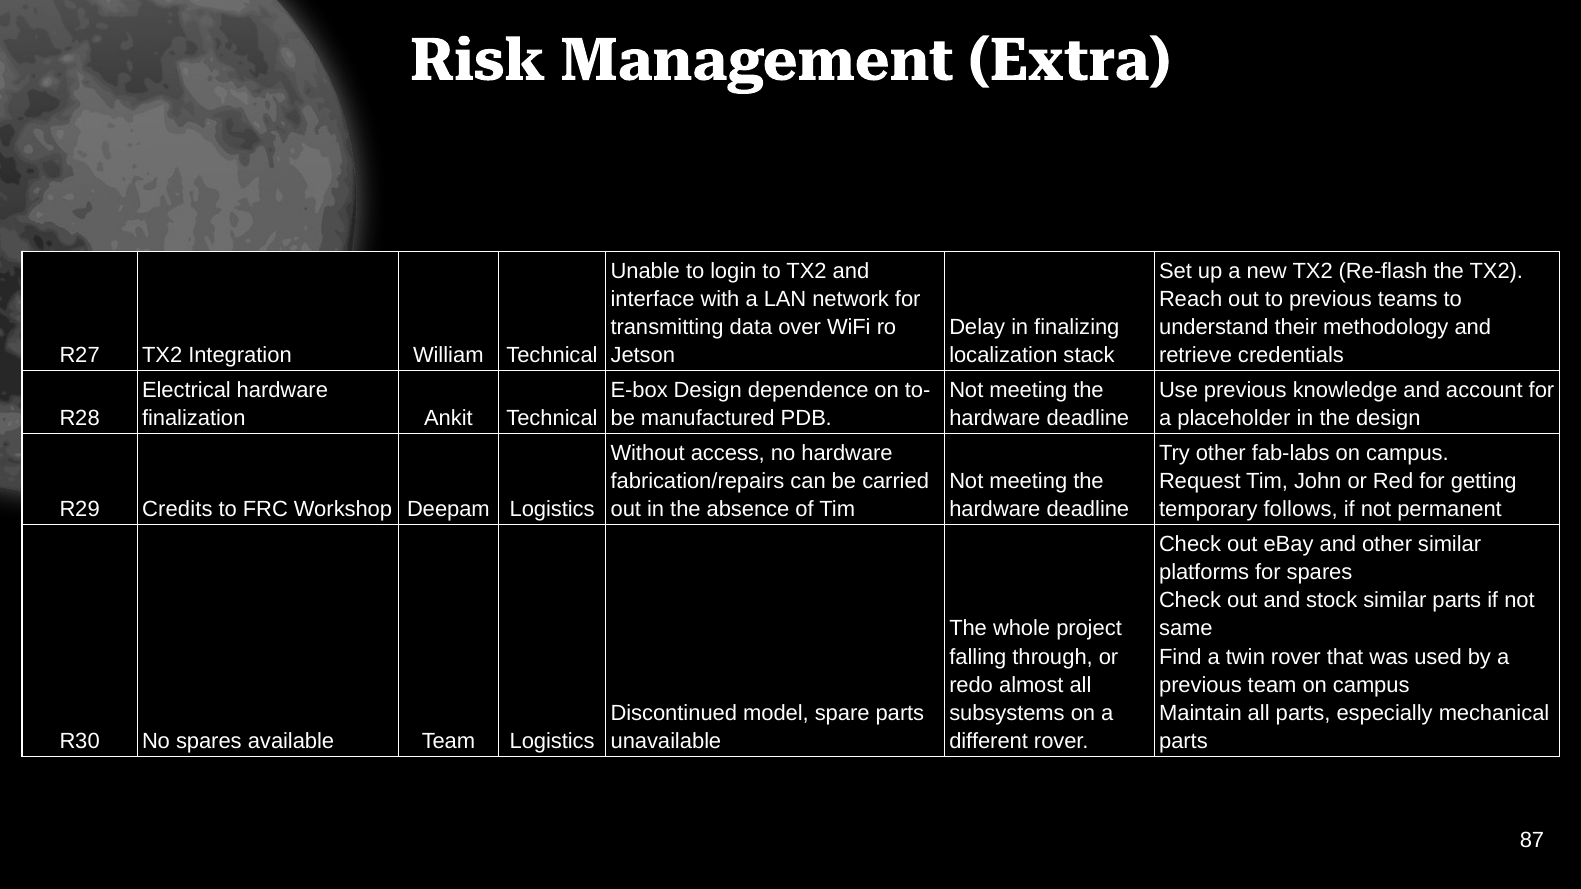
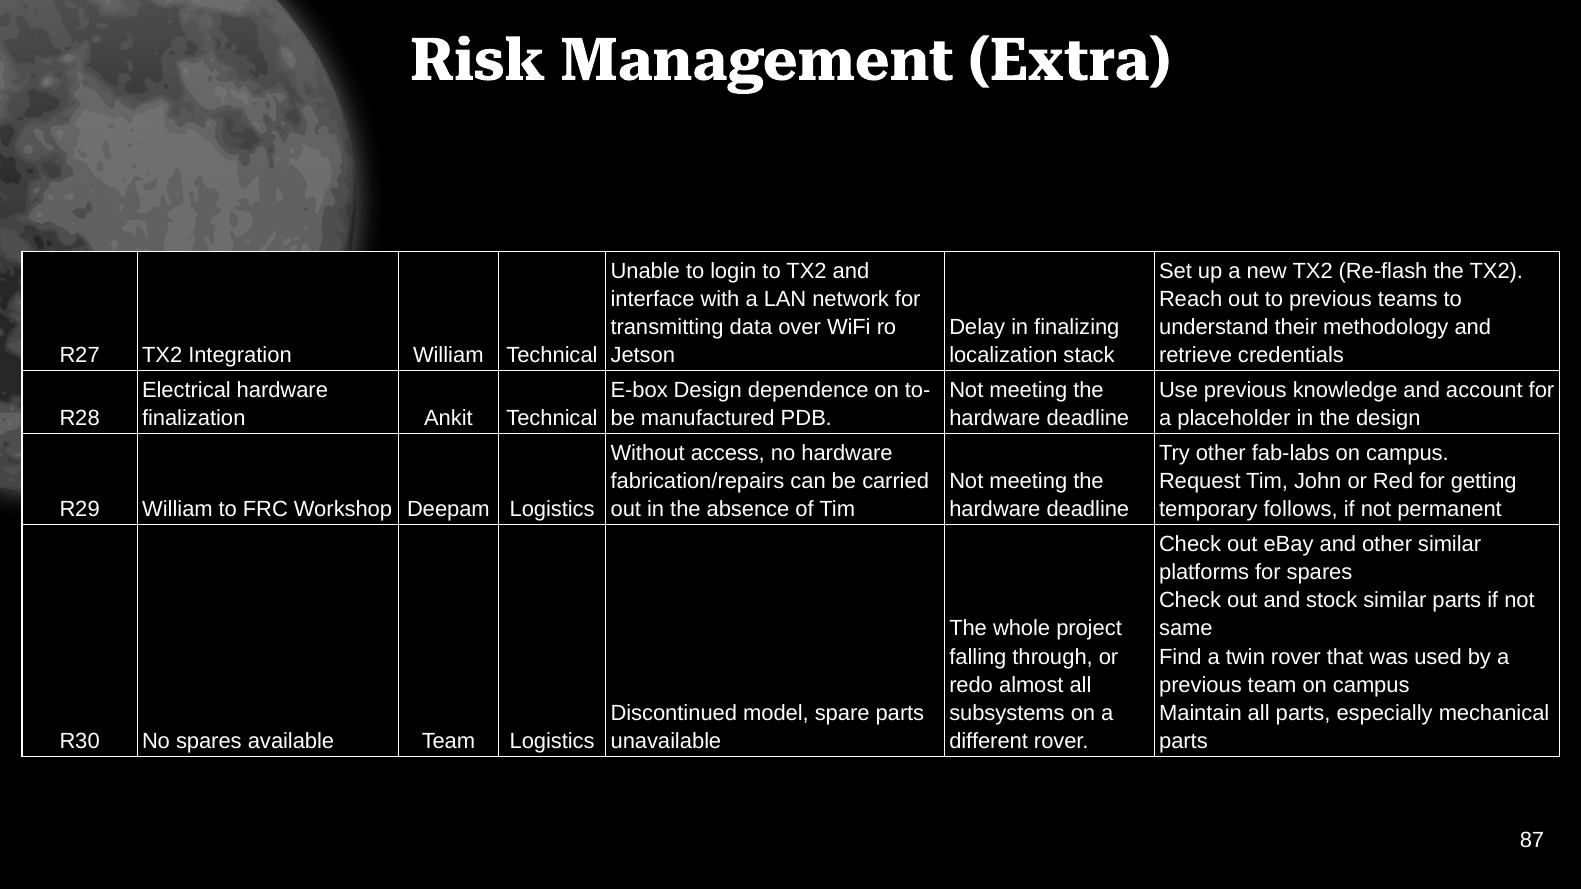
R29 Credits: Credits -> William (177, 510)
